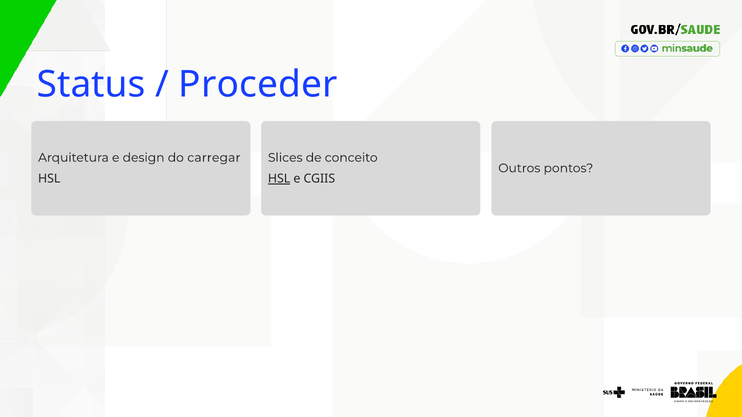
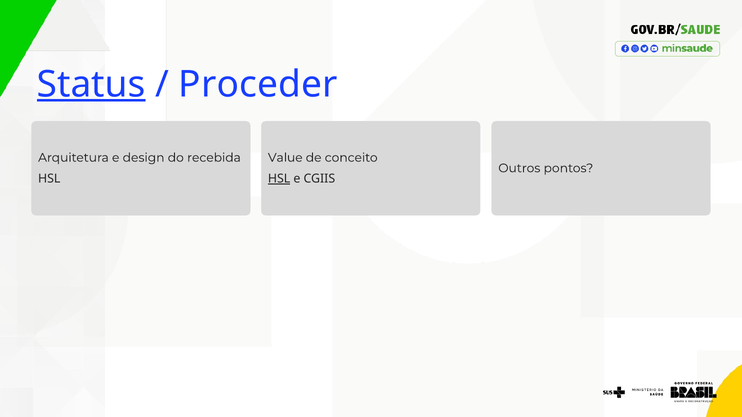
Status underline: none -> present (91, 84)
carregar: carregar -> recebida (214, 158)
Slices: Slices -> Value (285, 158)
